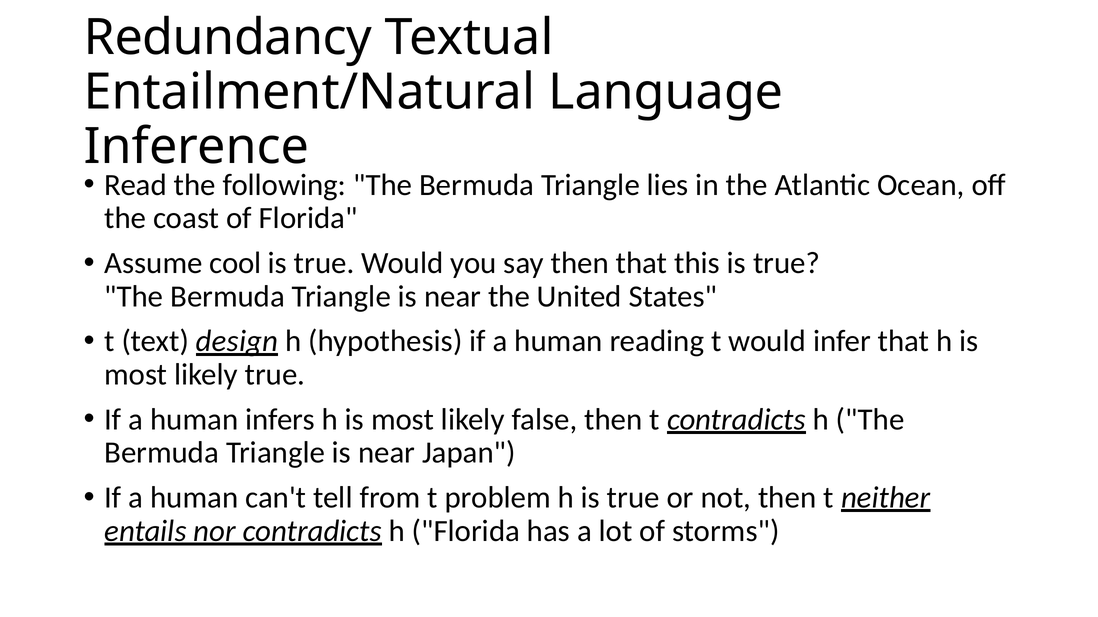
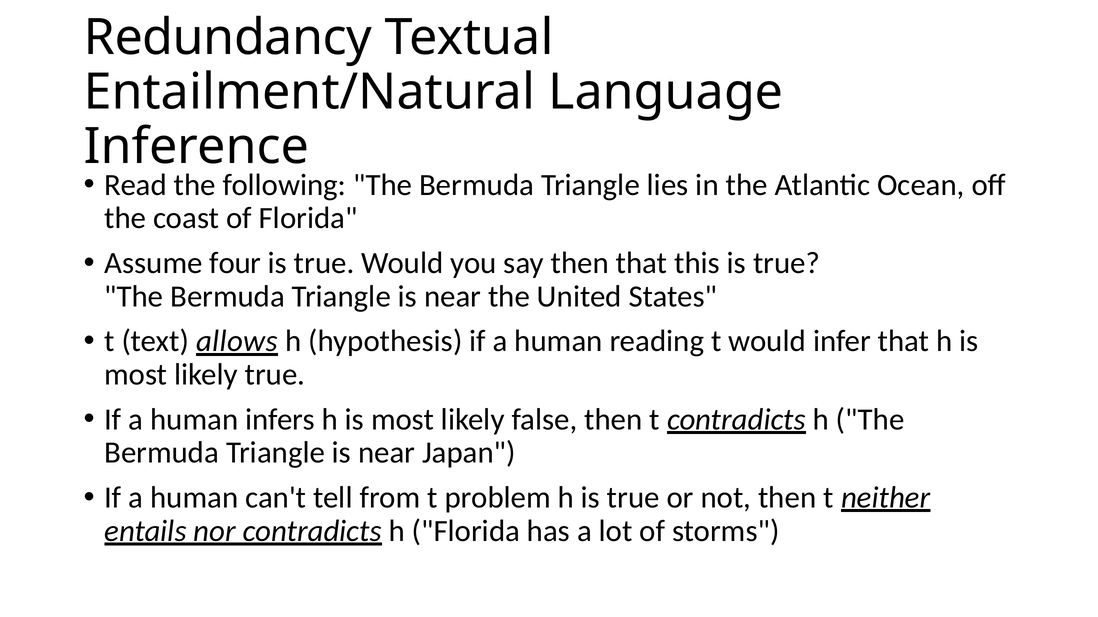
cool: cool -> four (235, 263)
design: design -> allows (237, 342)
